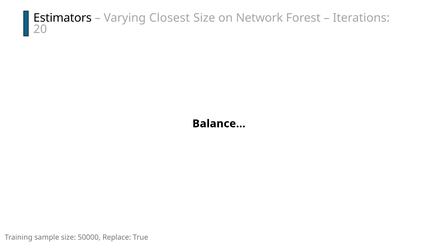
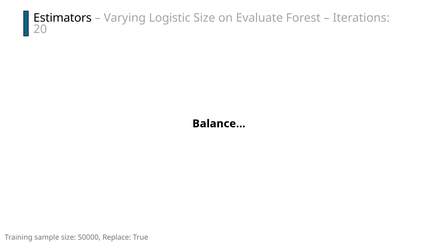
Closest: Closest -> Logistic (170, 18)
Network: Network -> Evaluate (259, 18)
